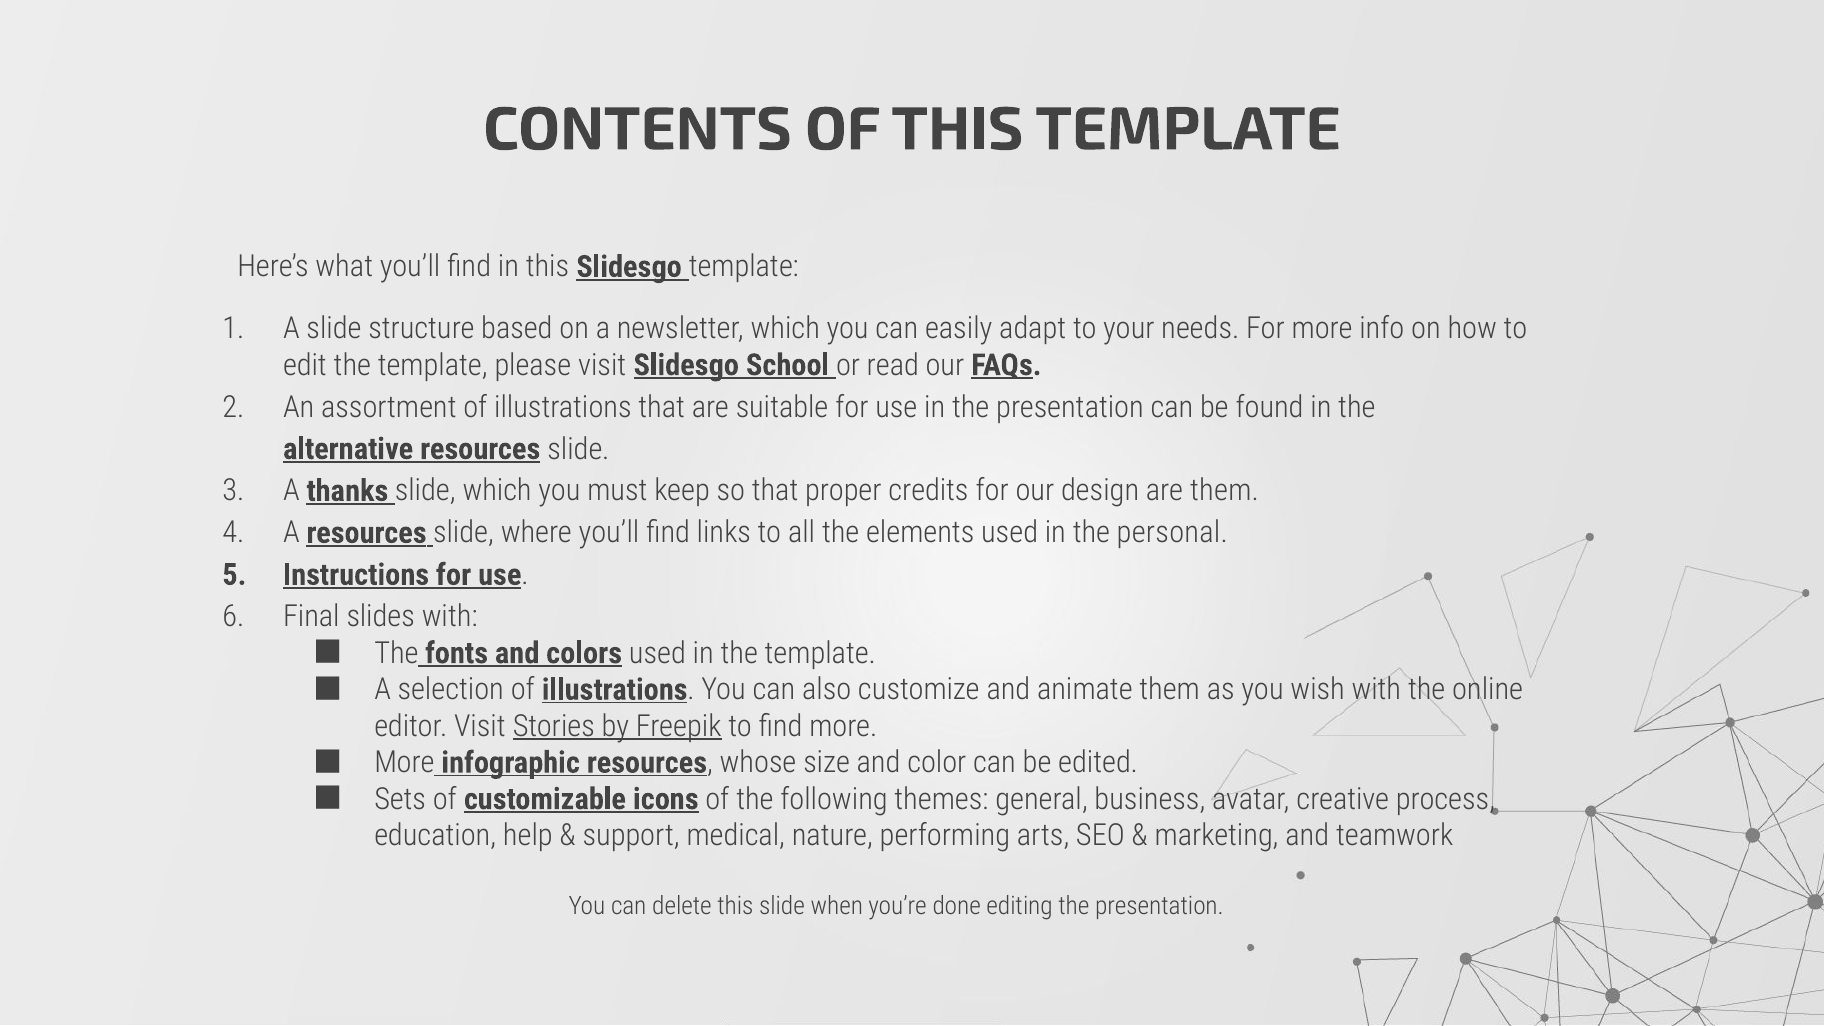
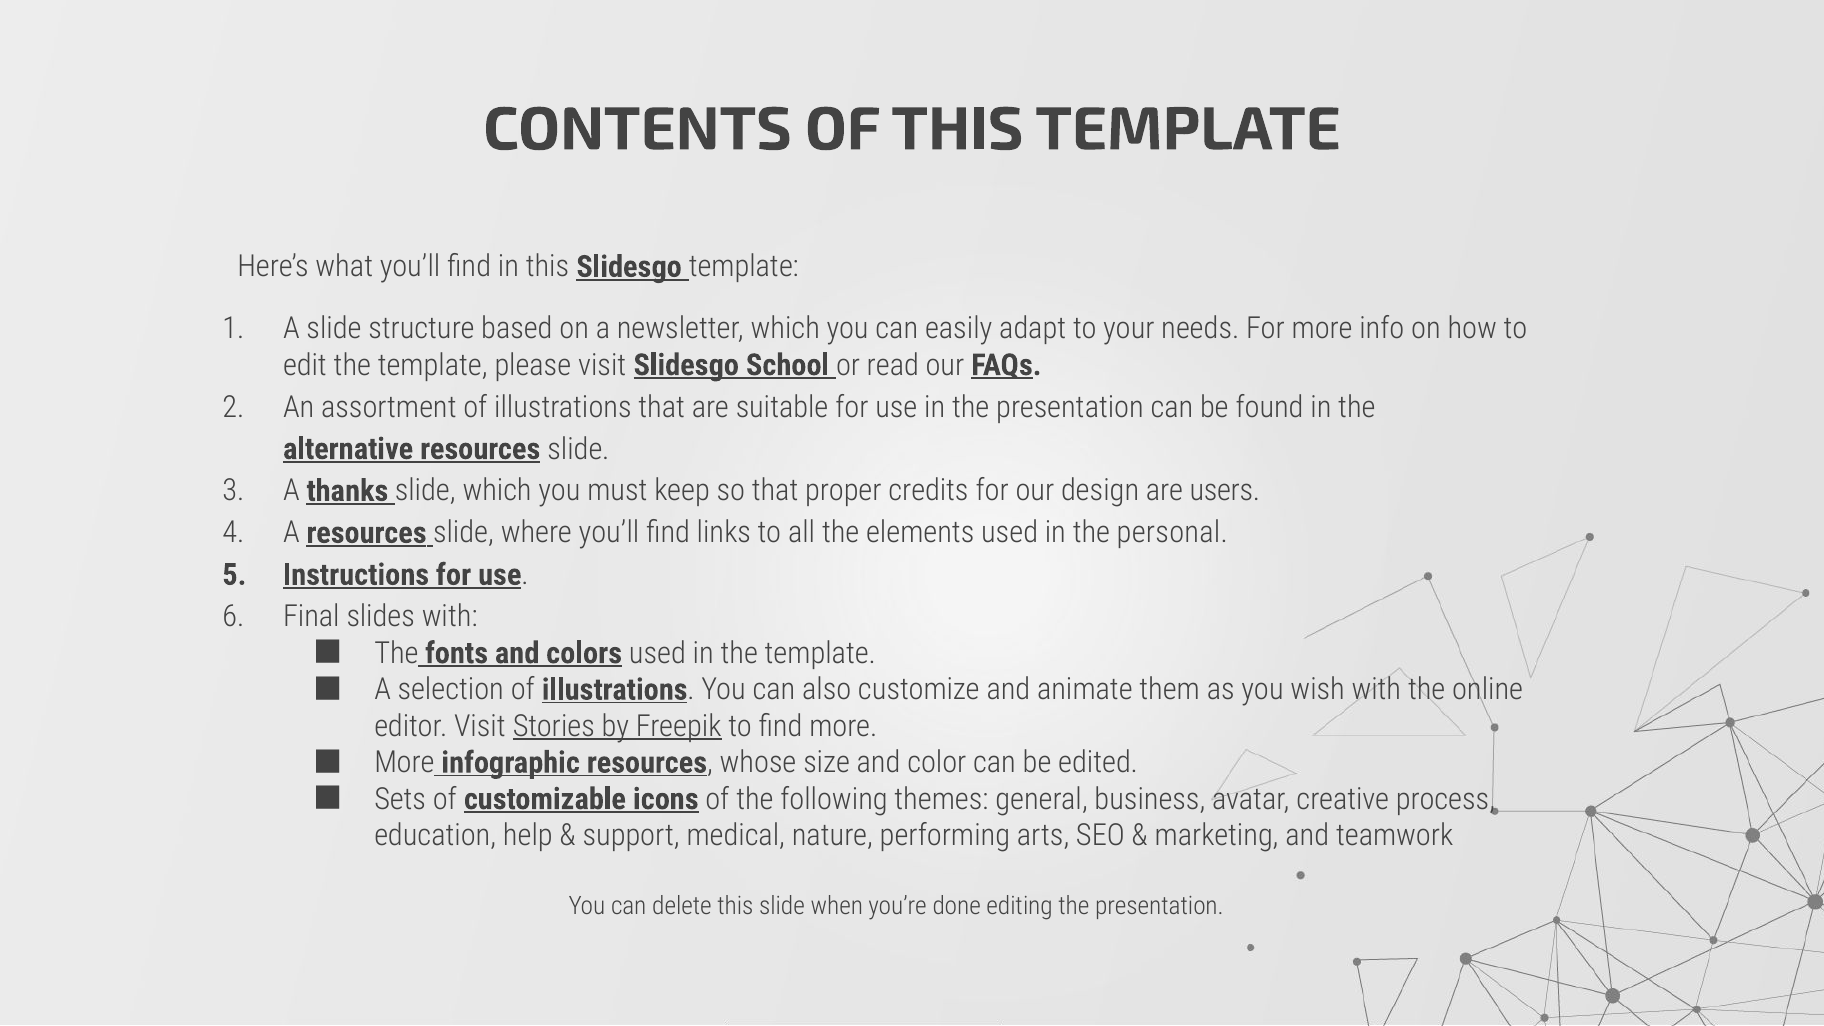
are them: them -> users (1225, 491)
